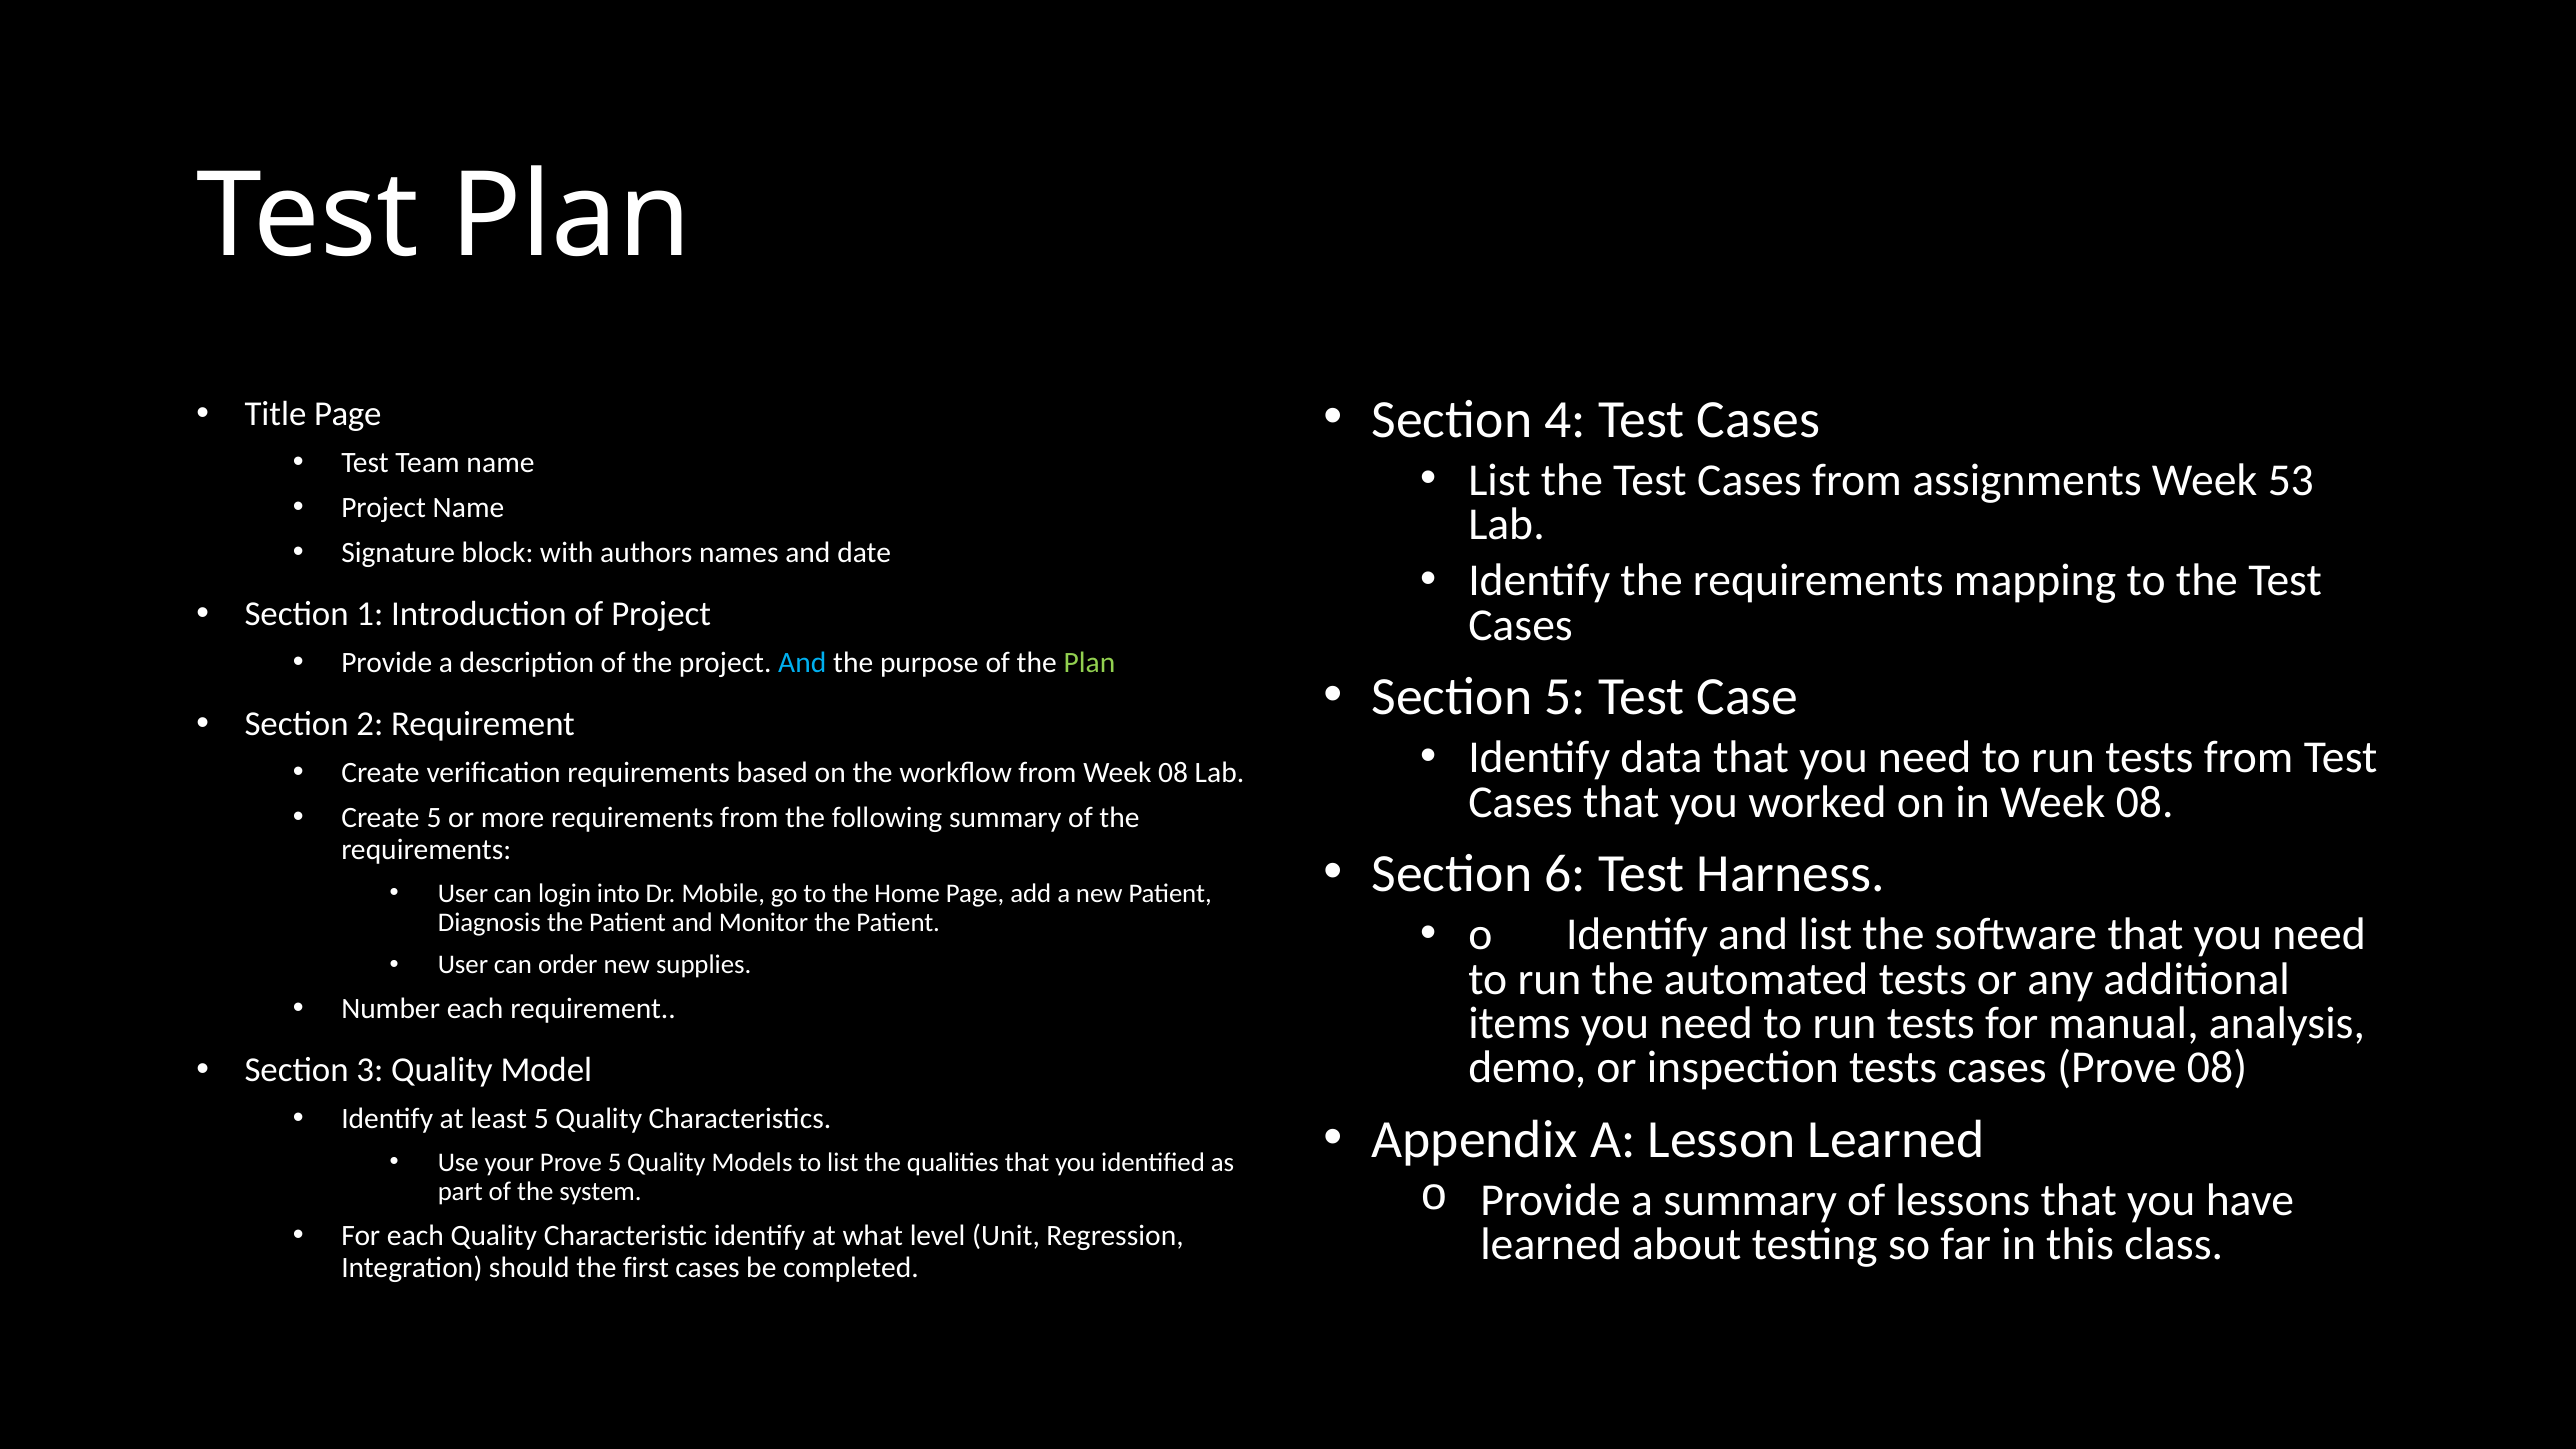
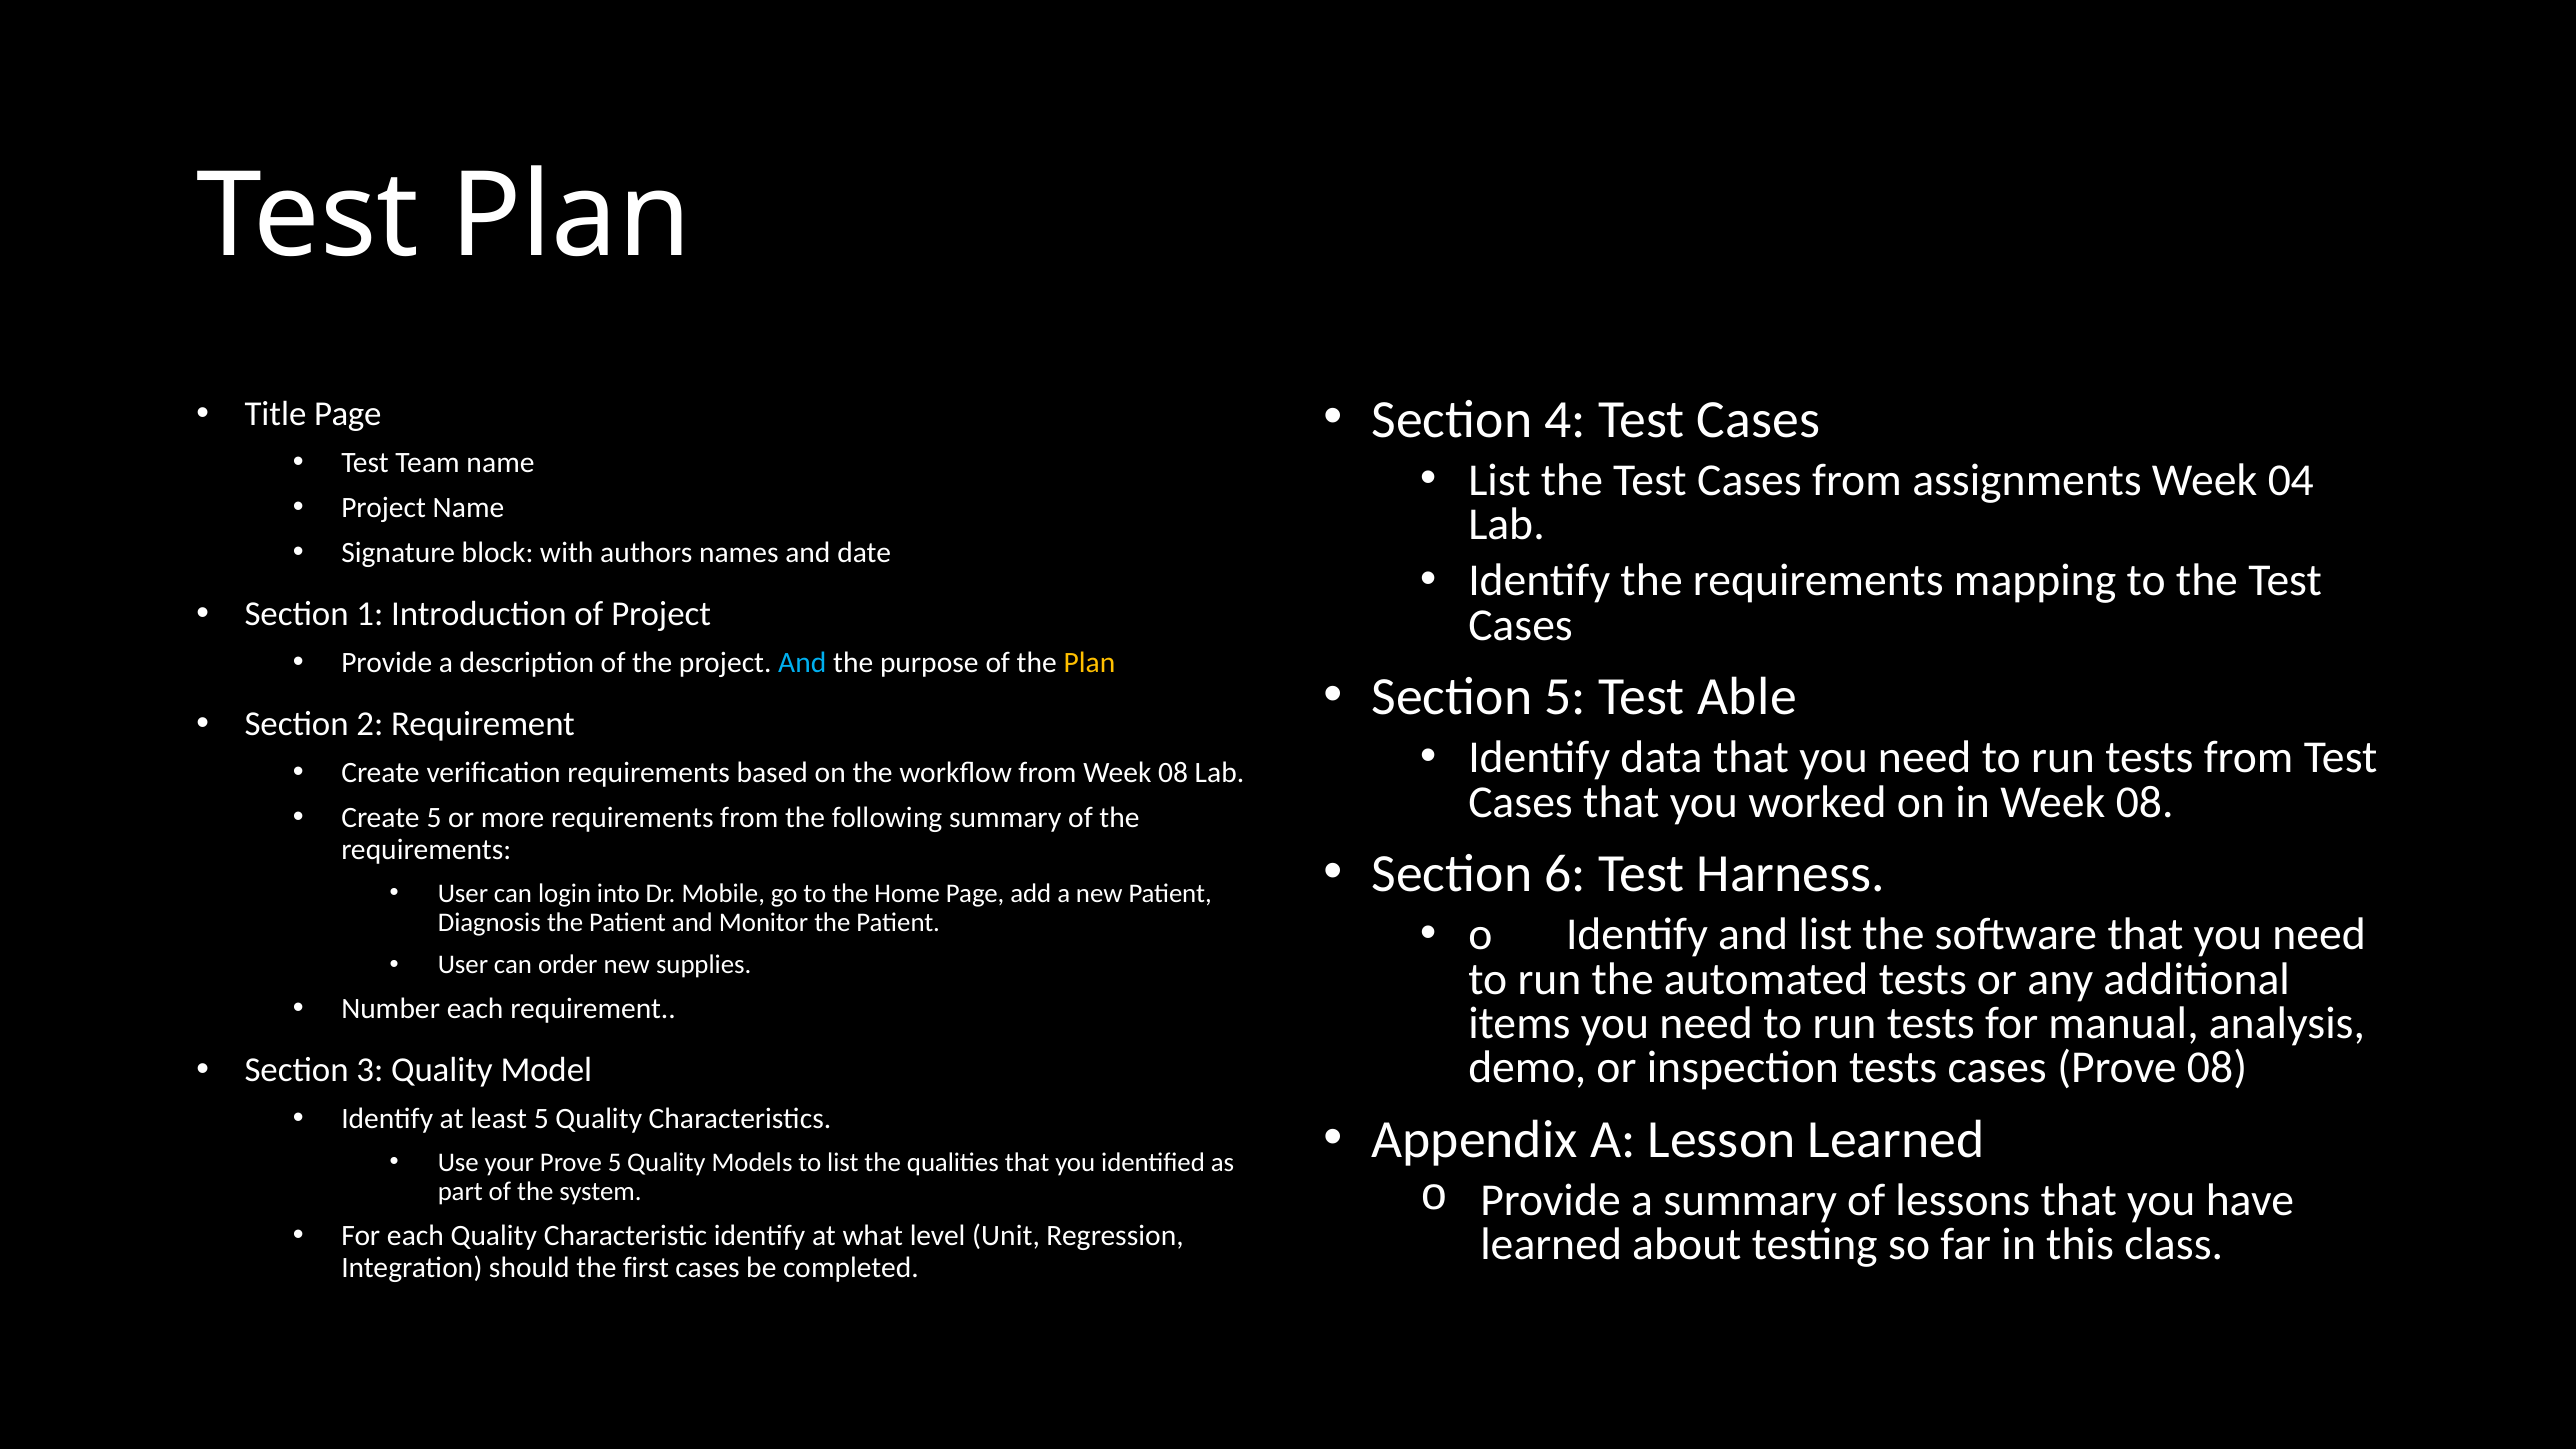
53: 53 -> 04 (2291, 480)
Plan colour: light green -> yellow (1089, 663)
Case: Case -> Able (1747, 697)
